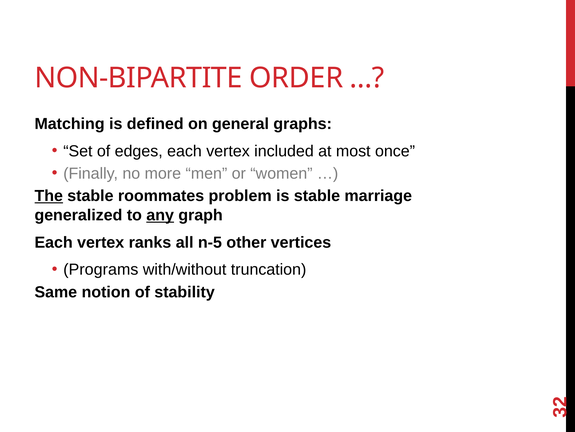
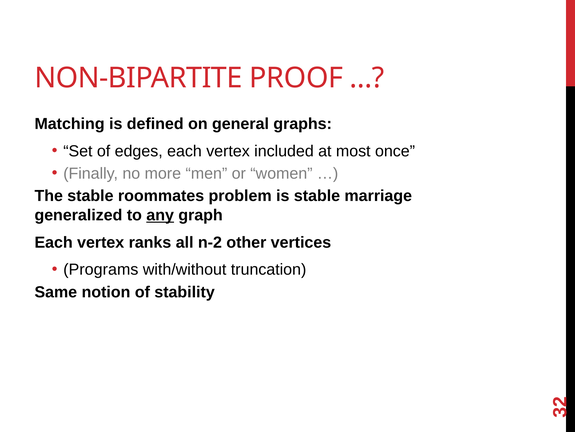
ORDER: ORDER -> PROOF (296, 78)
The underline: present -> none (49, 196)
n-5: n-5 -> n-2 (210, 242)
